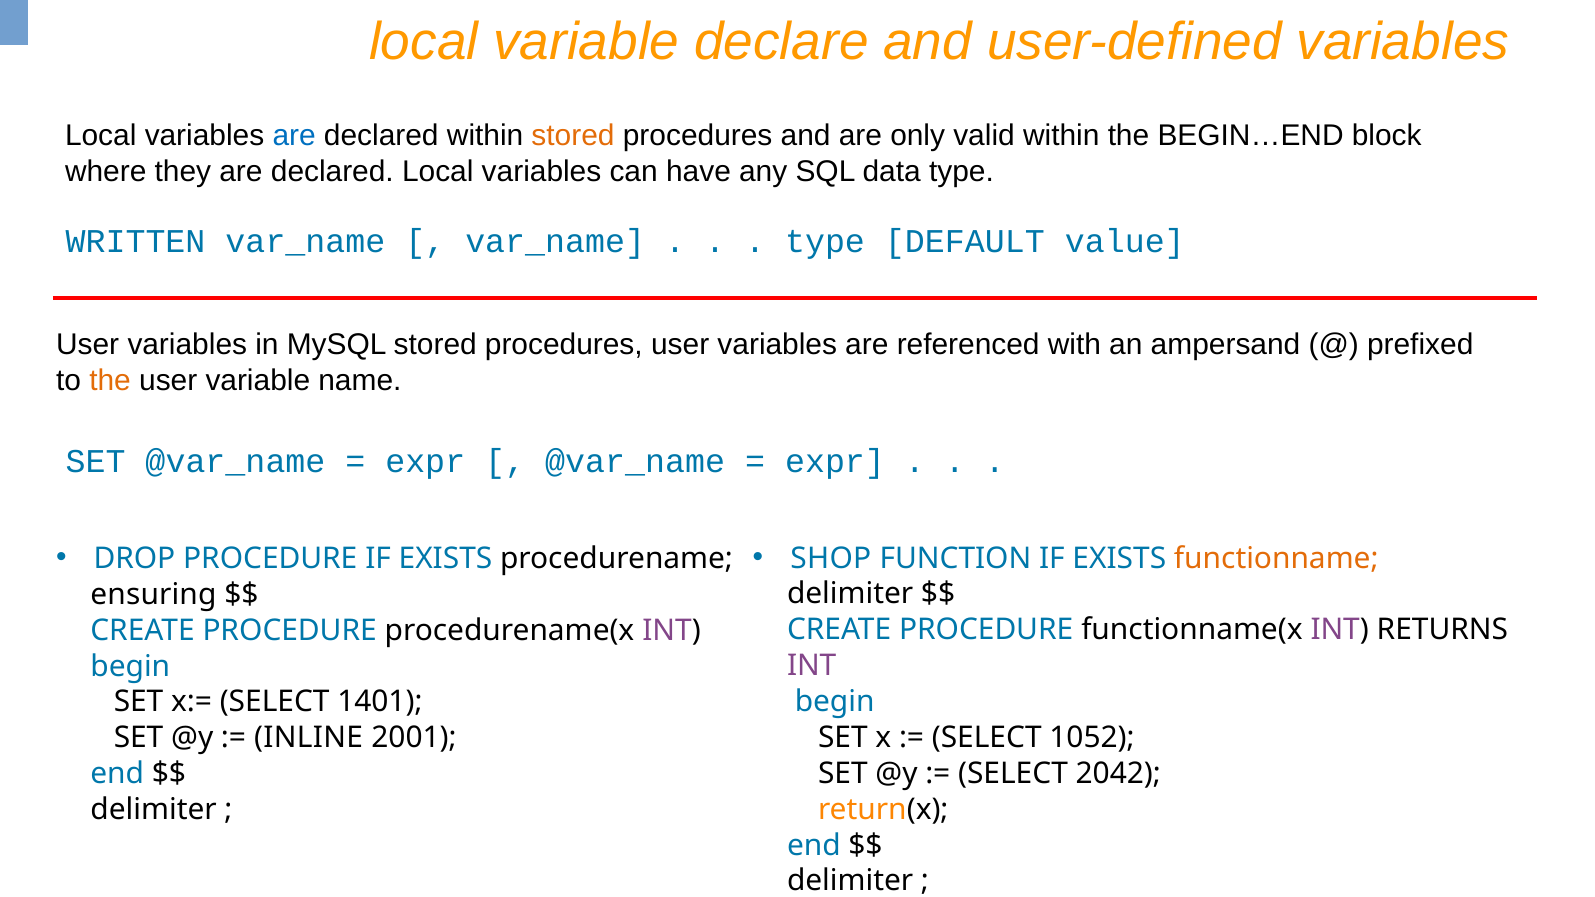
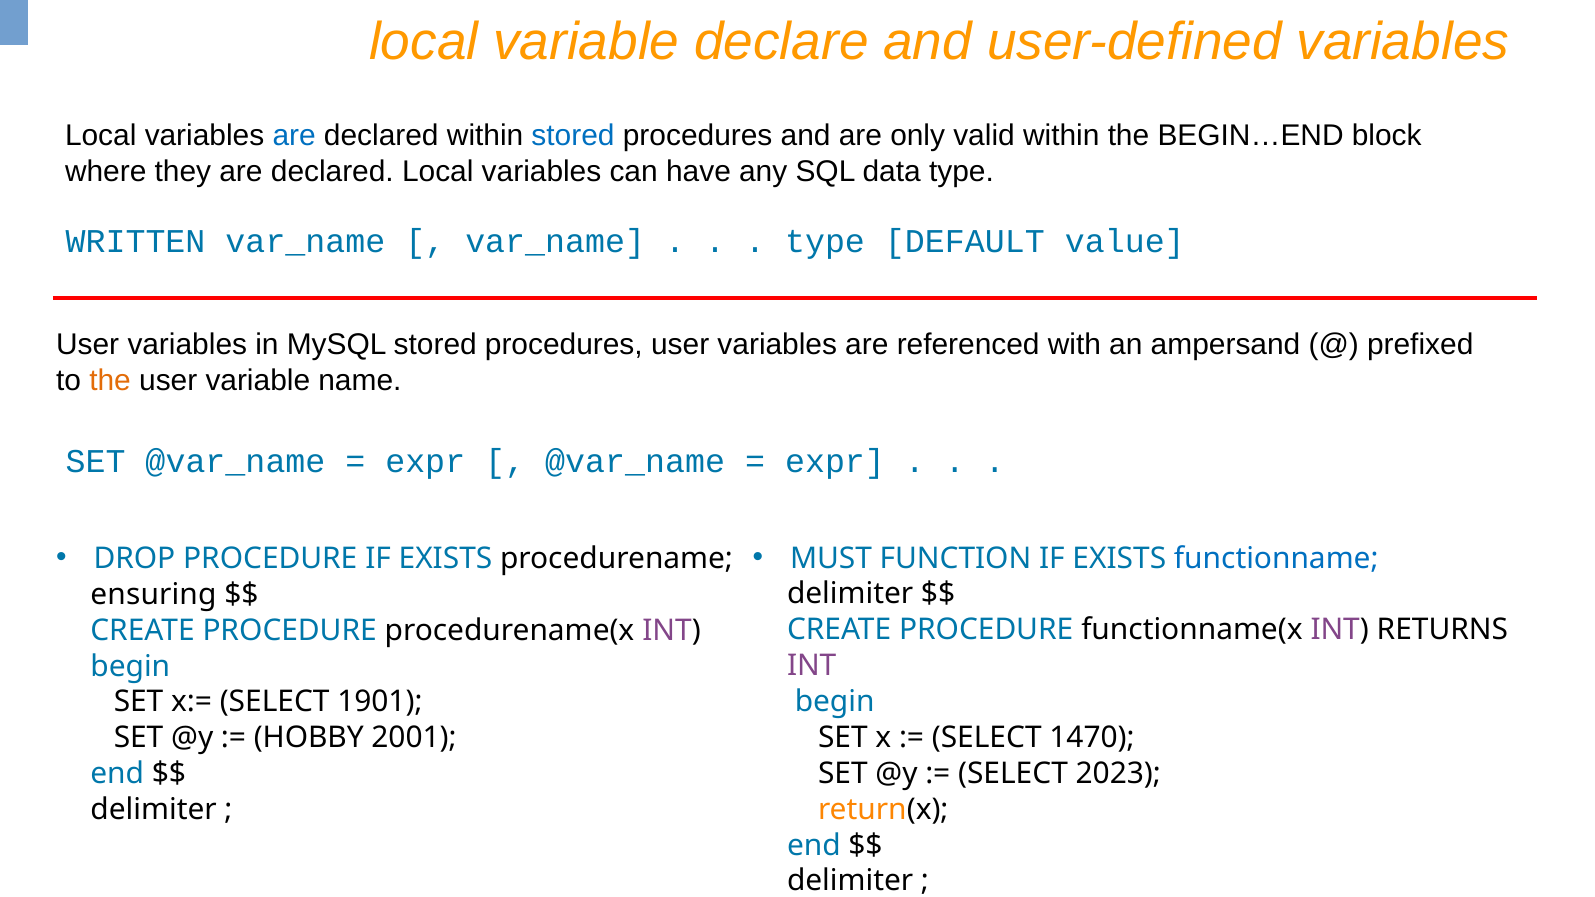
stored colour: orange -> blue (573, 136)
SHOP: SHOP -> MUST (831, 558)
functionname colour: orange -> blue (1276, 558)
1401: 1401 -> 1901 (380, 702)
1052: 1052 -> 1470 (1092, 738)
INLINE: INLINE -> HOBBY (309, 738)
2042: 2042 -> 2023 (1118, 774)
